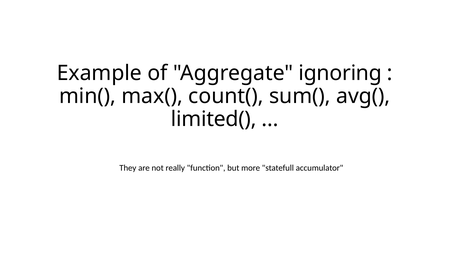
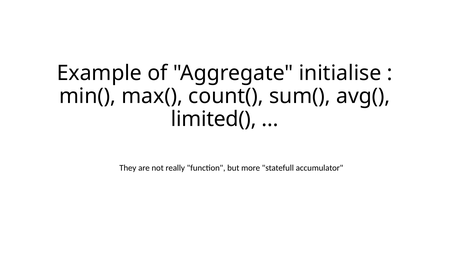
ignoring: ignoring -> initialise (340, 73)
